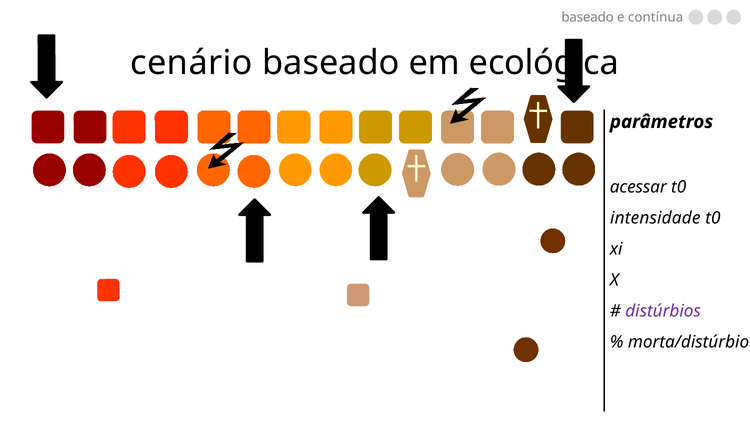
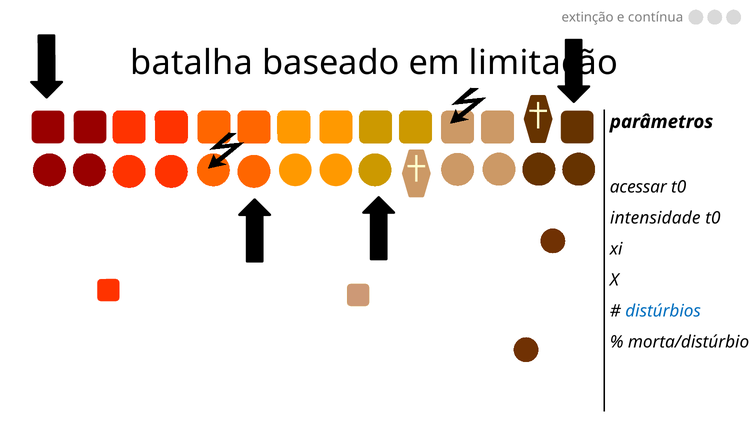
baseado: baseado -> extinção (588, 18)
cenário: cenário -> batalha (192, 63)
ecológica: ecológica -> limitação (544, 63)
distúrbios colour: purple -> blue (663, 311)
